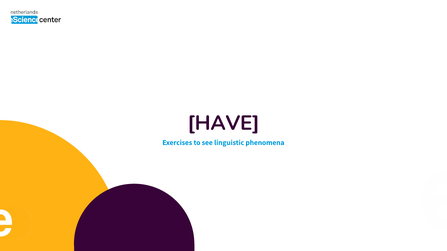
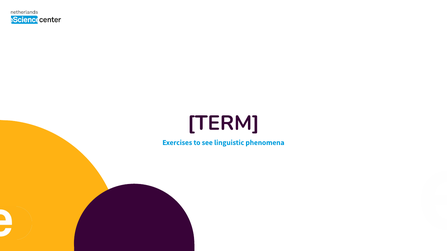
HAVE: HAVE -> TERM (223, 123)
